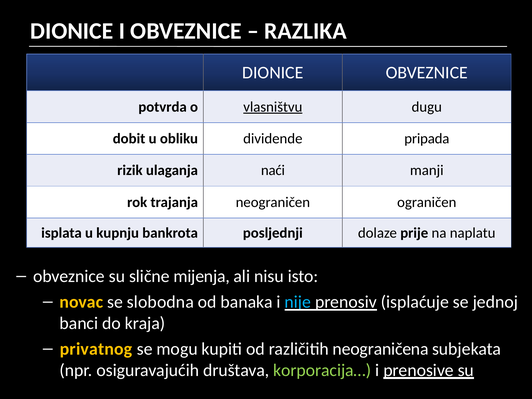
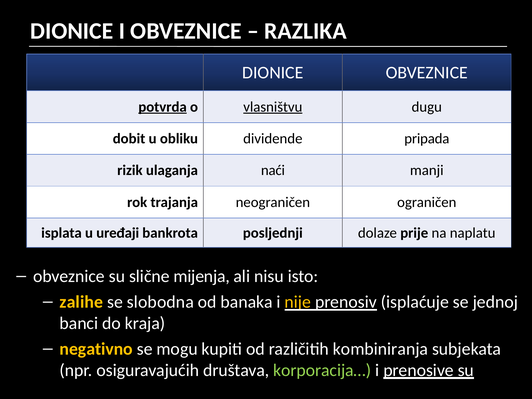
potvrda underline: none -> present (163, 107)
kupnju: kupnju -> uređaji (118, 233)
novac: novac -> zalihe (81, 302)
nije colour: light blue -> yellow (298, 302)
privatnog: privatnog -> negativno (96, 349)
neograničena: neograničena -> kombiniranja (381, 349)
